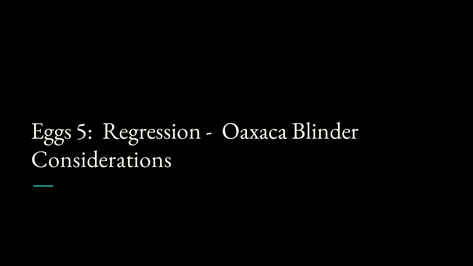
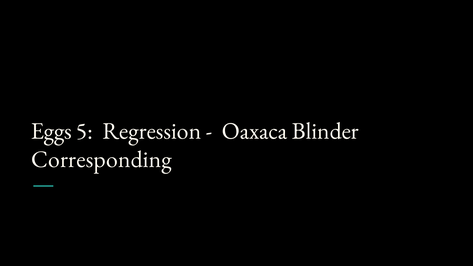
Considerations: Considerations -> Corresponding (102, 159)
